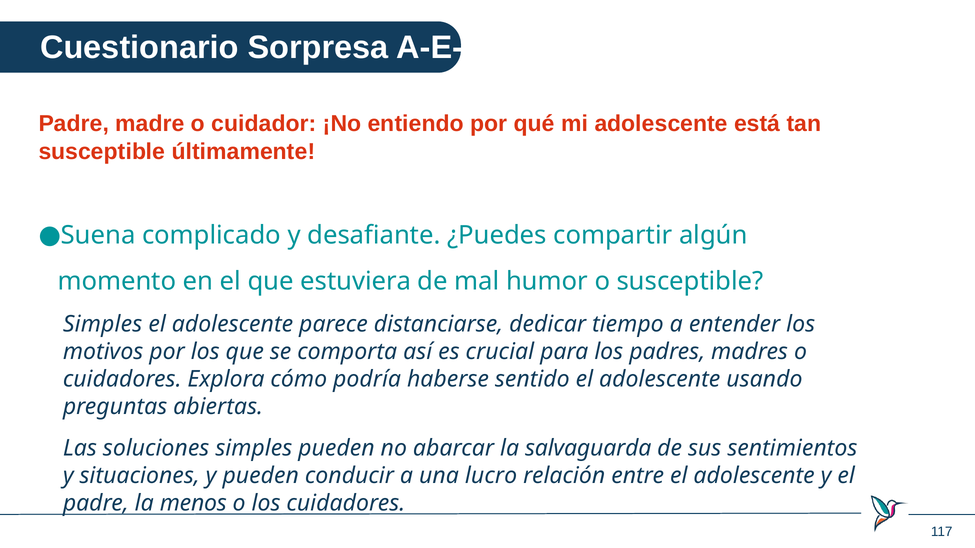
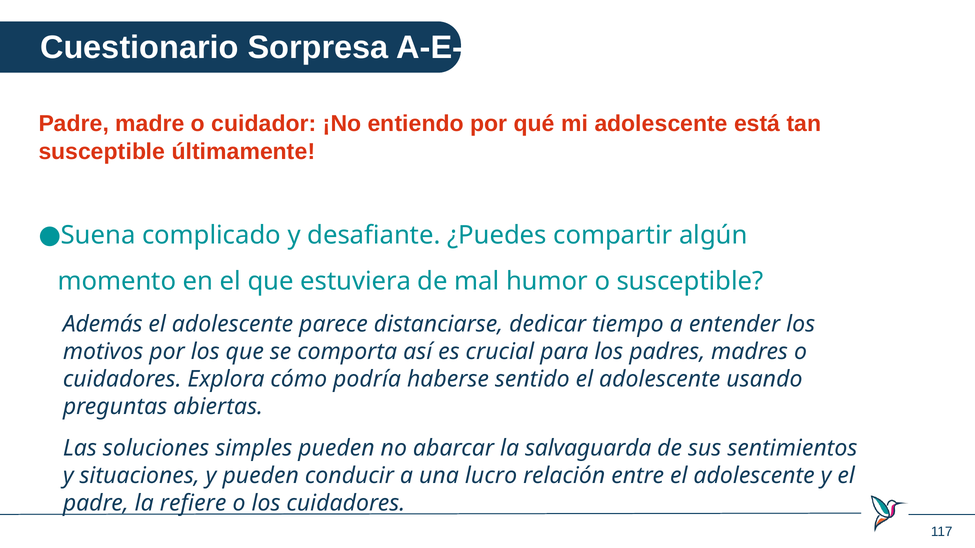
Simples: Simples -> Además (103, 324)
menos: menos -> refiere (193, 504)
